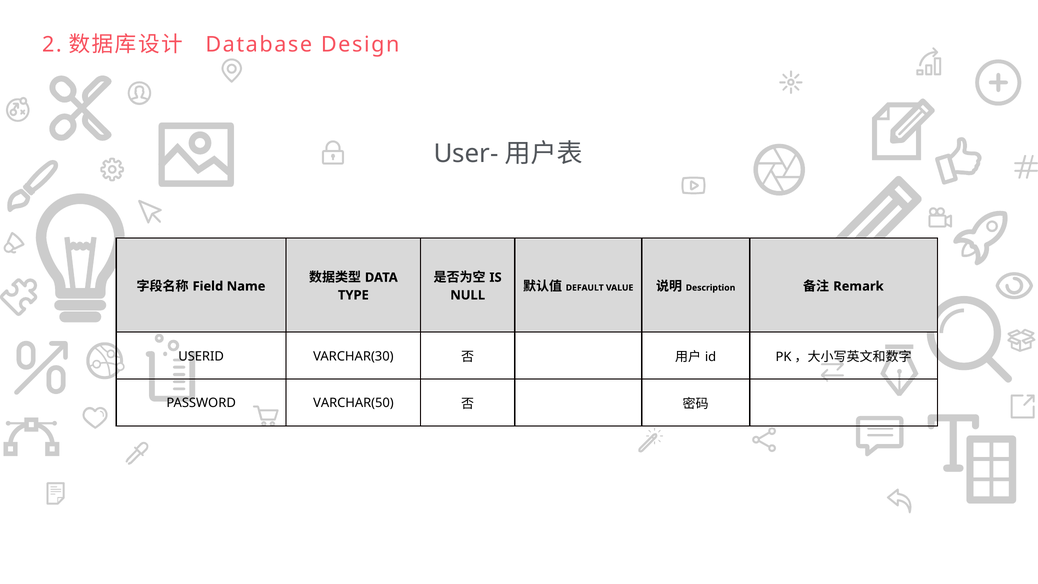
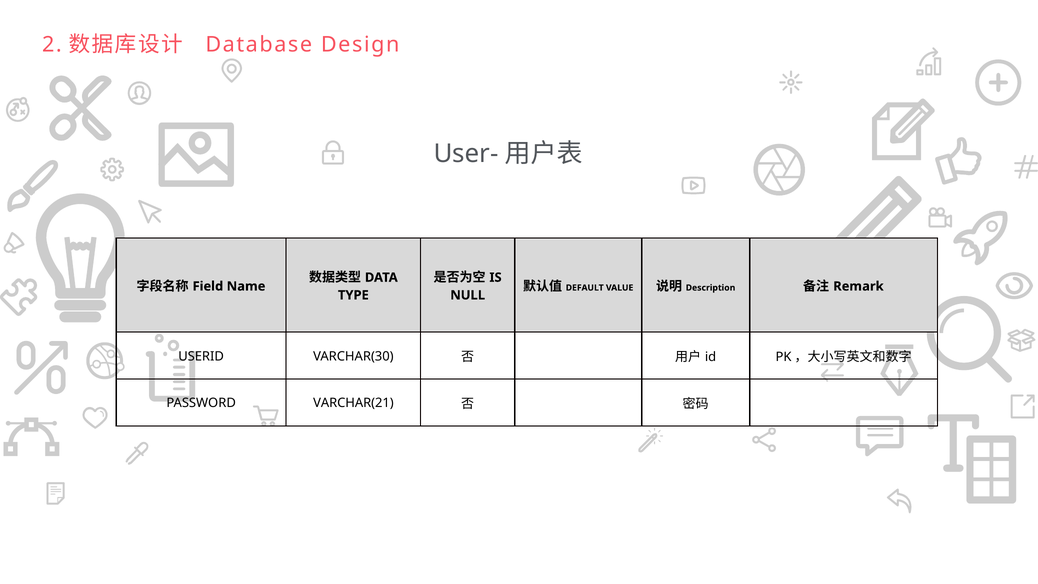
VARCHAR(50: VARCHAR(50 -> VARCHAR(21 (353, 403)
